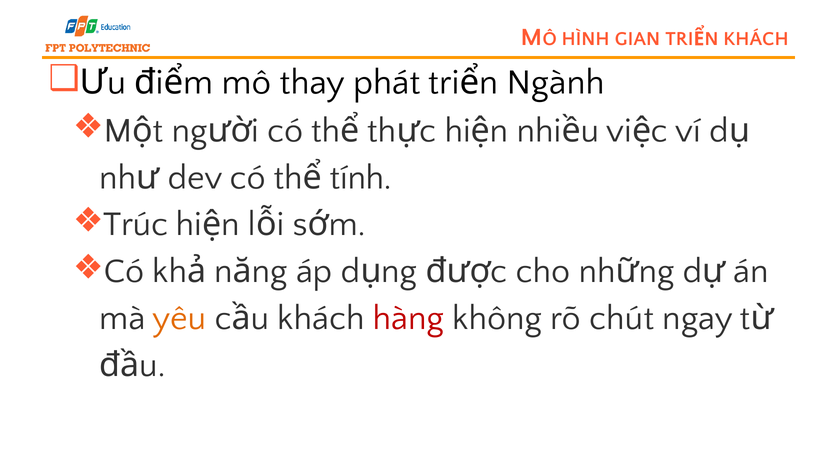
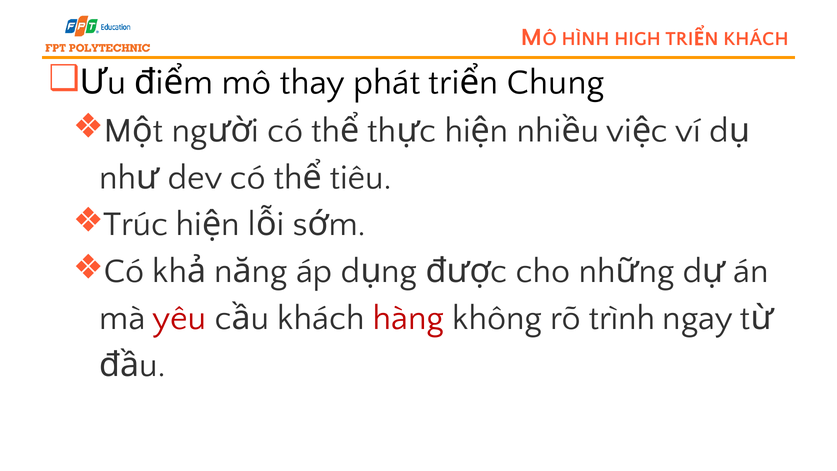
GIAN: GIAN -> HIGH (638, 39)
Ngành: Ngành -> Chung (556, 82)
tính: tính -> tiêu (361, 177)
yêu colour: orange -> red (180, 318)
chút: chút -> trình (622, 318)
